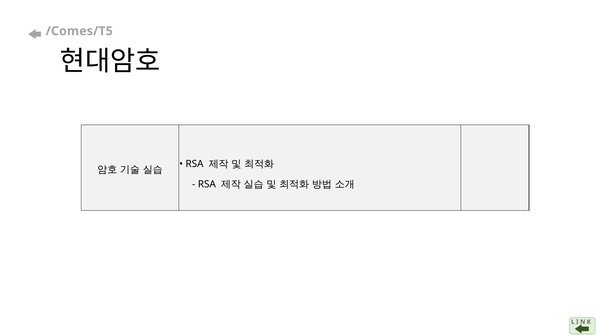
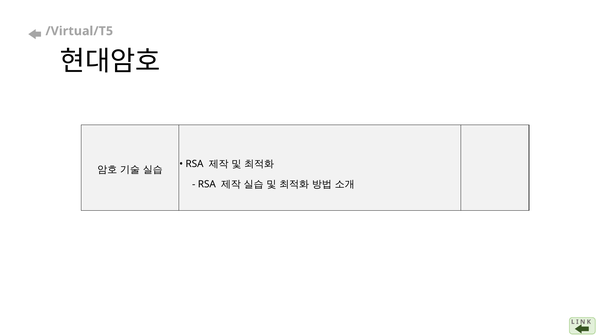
/Comes/T5: /Comes/T5 -> /Virtual/T5 (79, 31)
